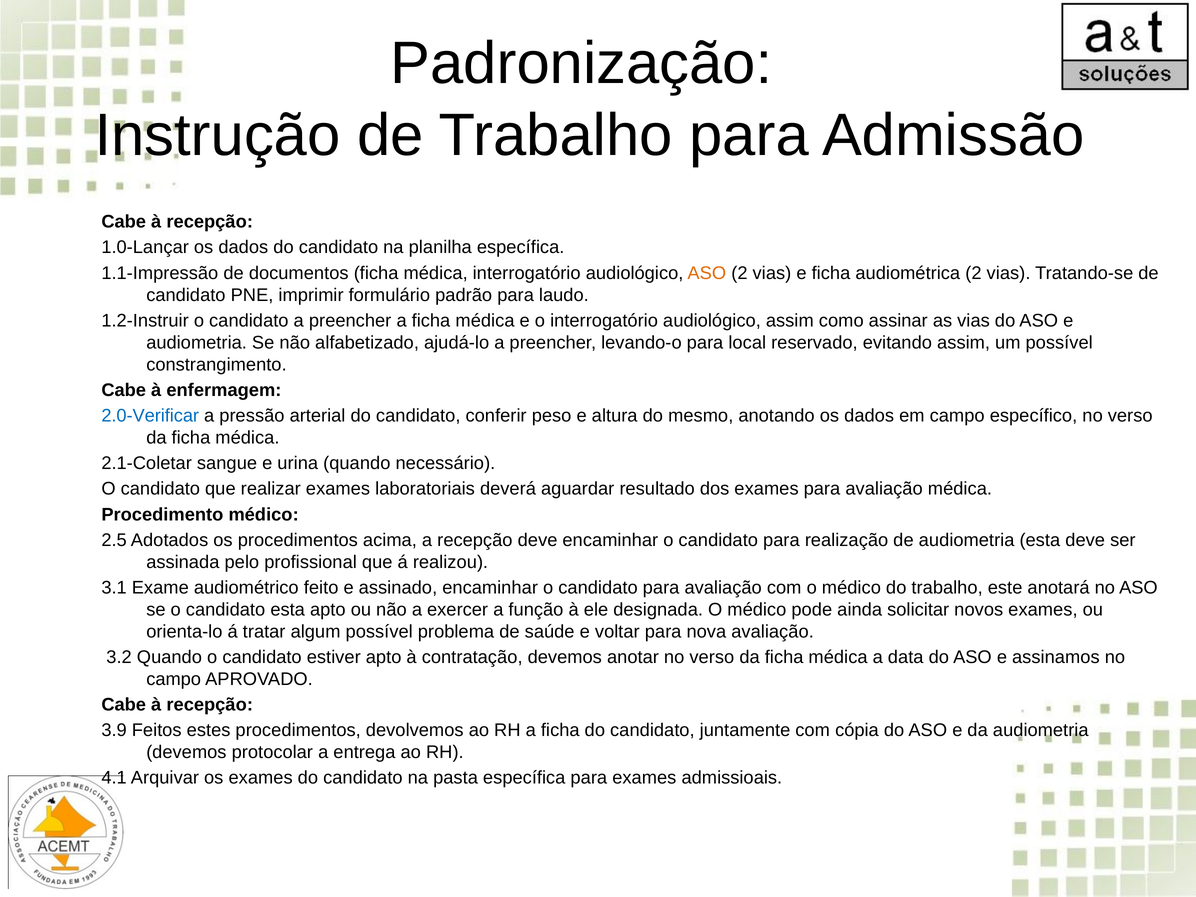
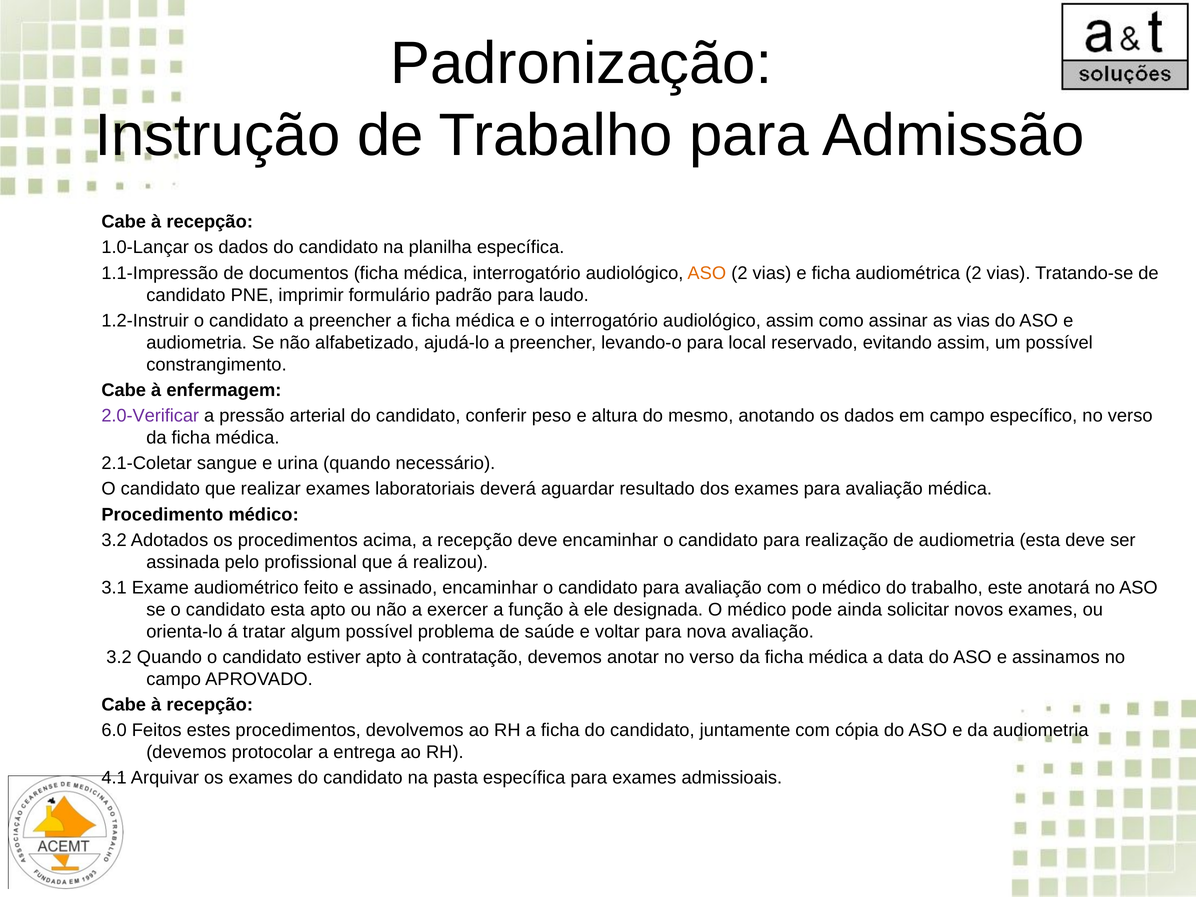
2.0-Verificar colour: blue -> purple (150, 416)
2.5: 2.5 -> 3.2 (114, 540)
3.9: 3.9 -> 6.0 (114, 730)
